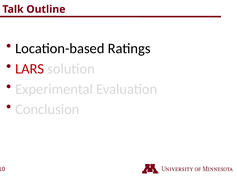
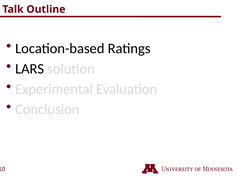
LARS colour: red -> black (30, 69)
